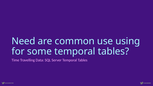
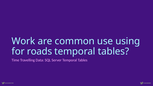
Need: Need -> Work (23, 41)
some: some -> roads (40, 51)
